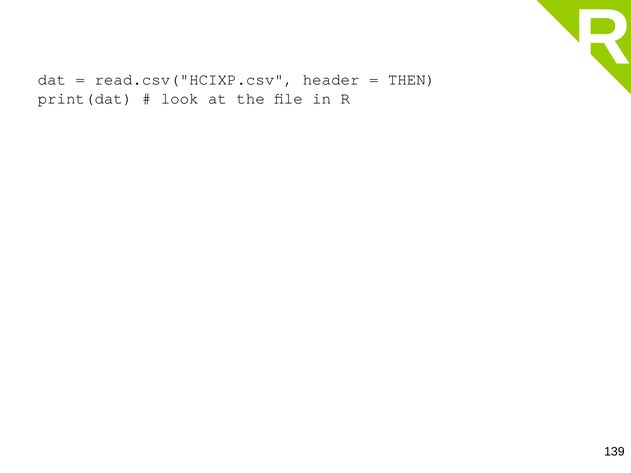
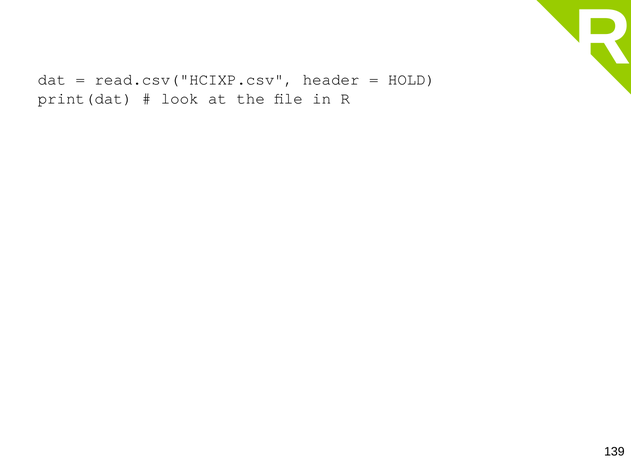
THEN: THEN -> HOLD (412, 79)
